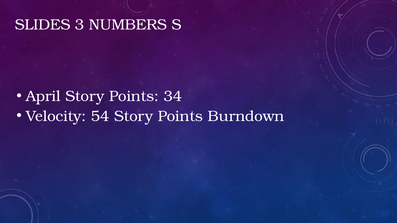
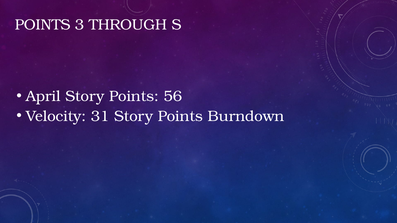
SLIDES: SLIDES -> POINTS (43, 25)
NUMBERS: NUMBERS -> THROUGH (128, 25)
34: 34 -> 56 (173, 96)
54: 54 -> 31 (100, 116)
